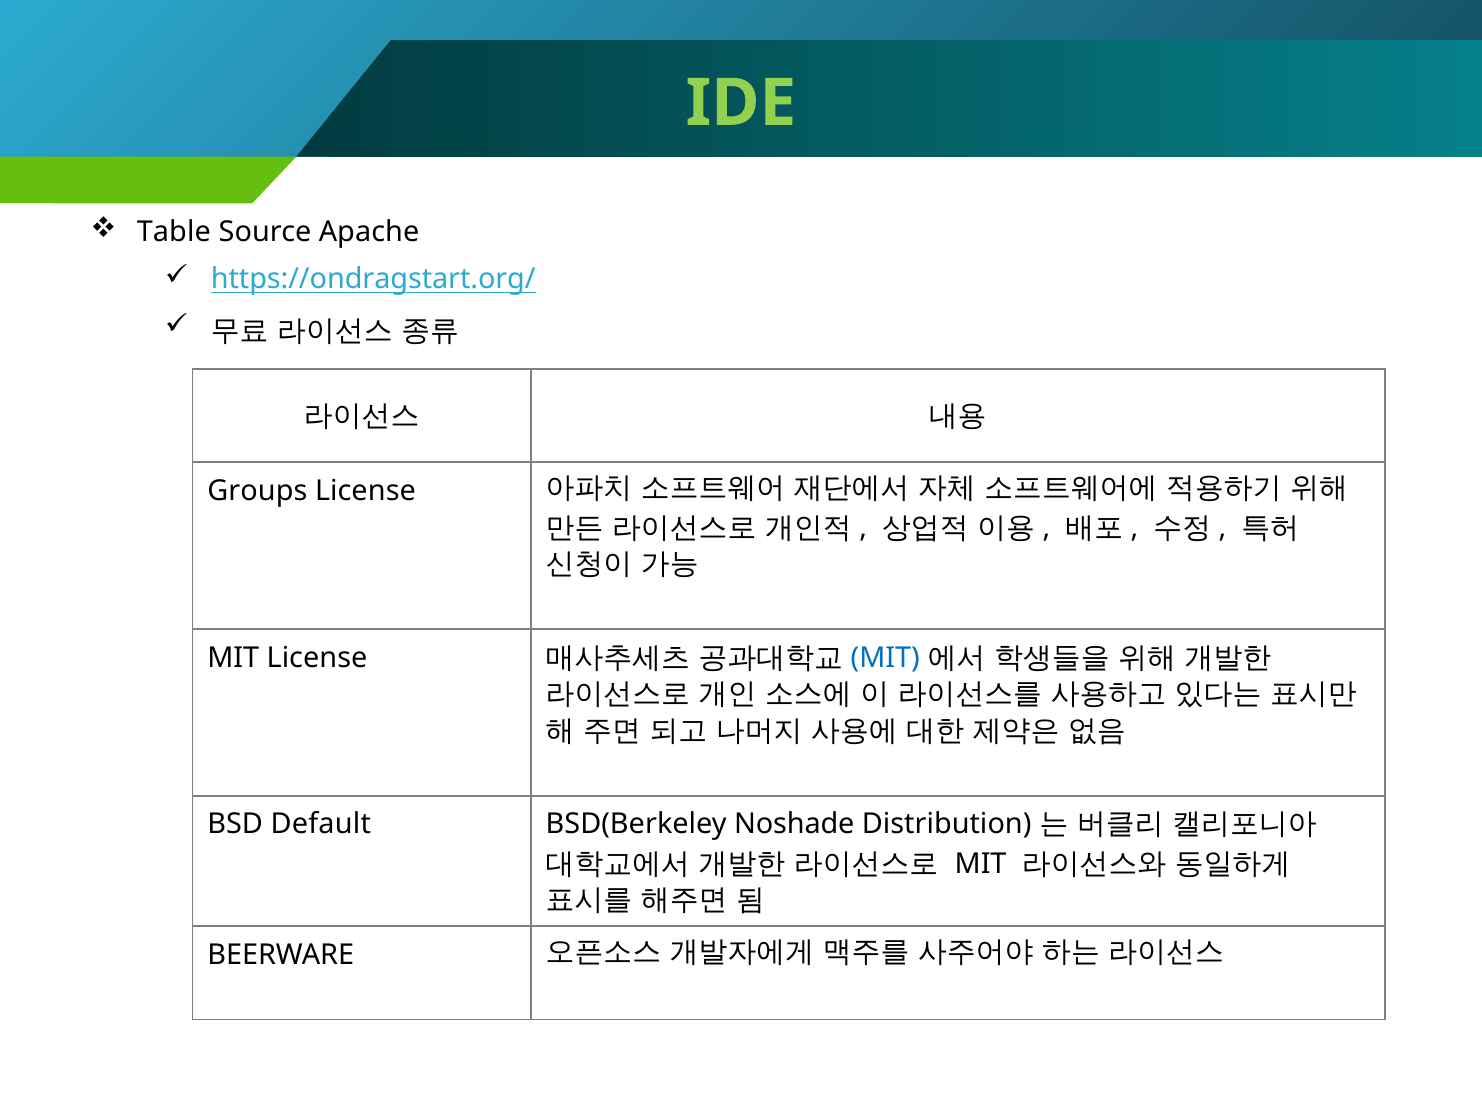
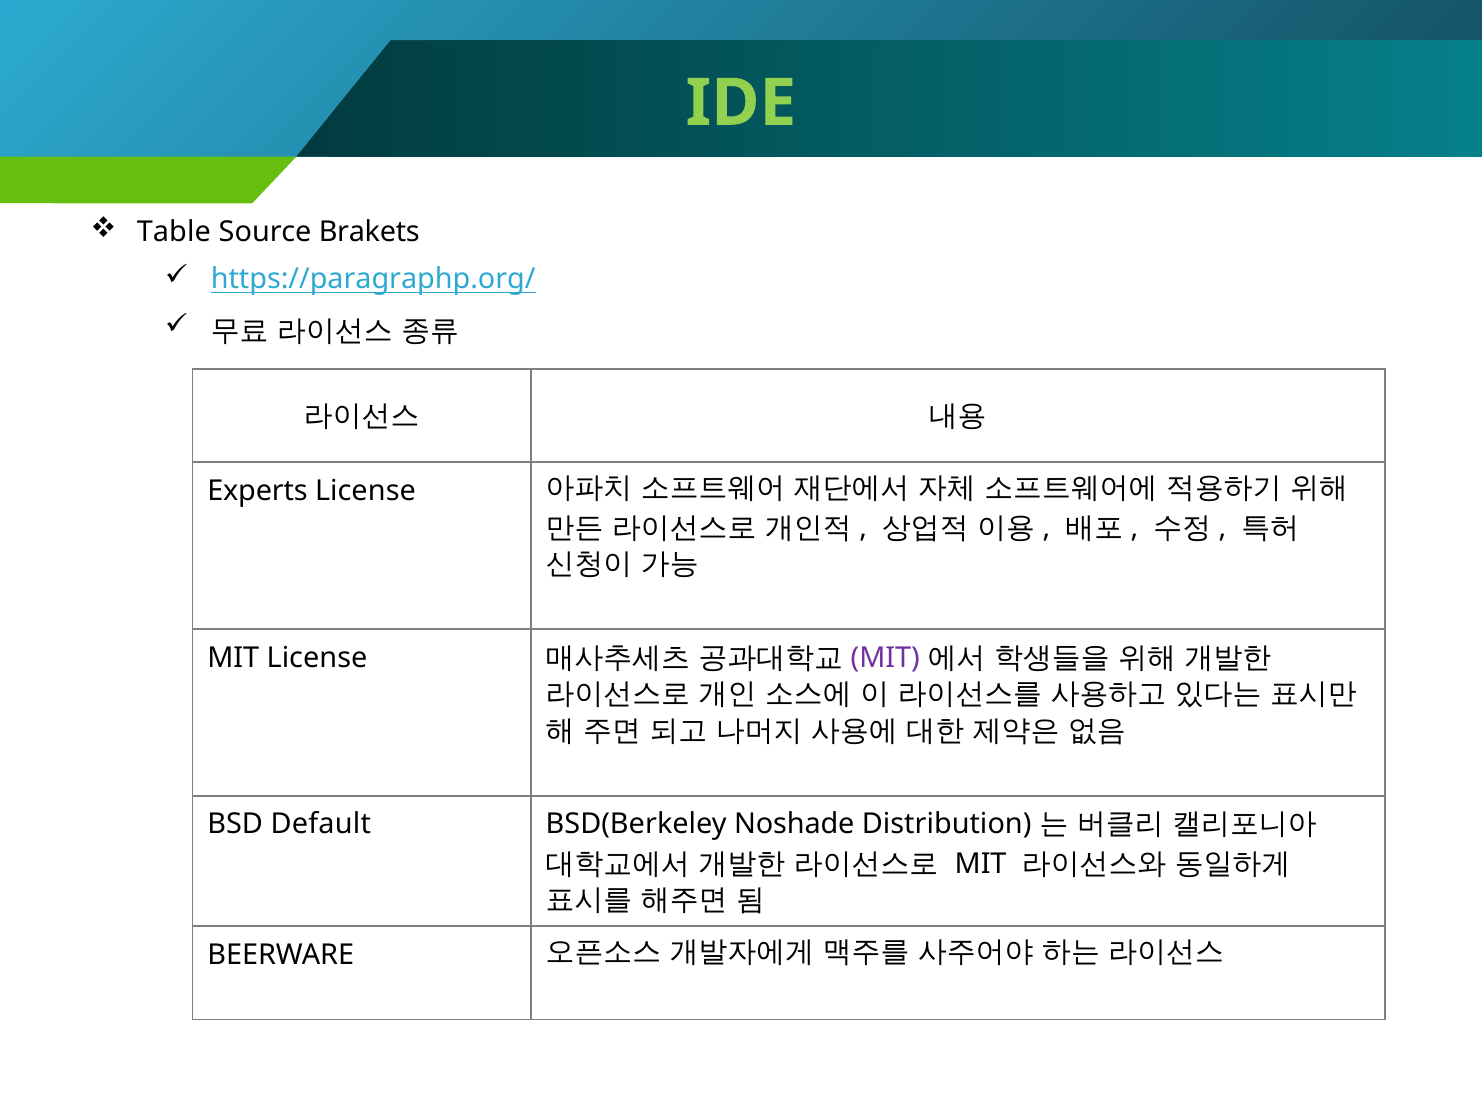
Apache: Apache -> Brakets (369, 232)
https://ondragstart.org/: https://ondragstart.org/ -> https://paragraphp.org/ (373, 279)
Groups: Groups -> Experts (257, 491)
MIT colour: blue -> purple (885, 658)
